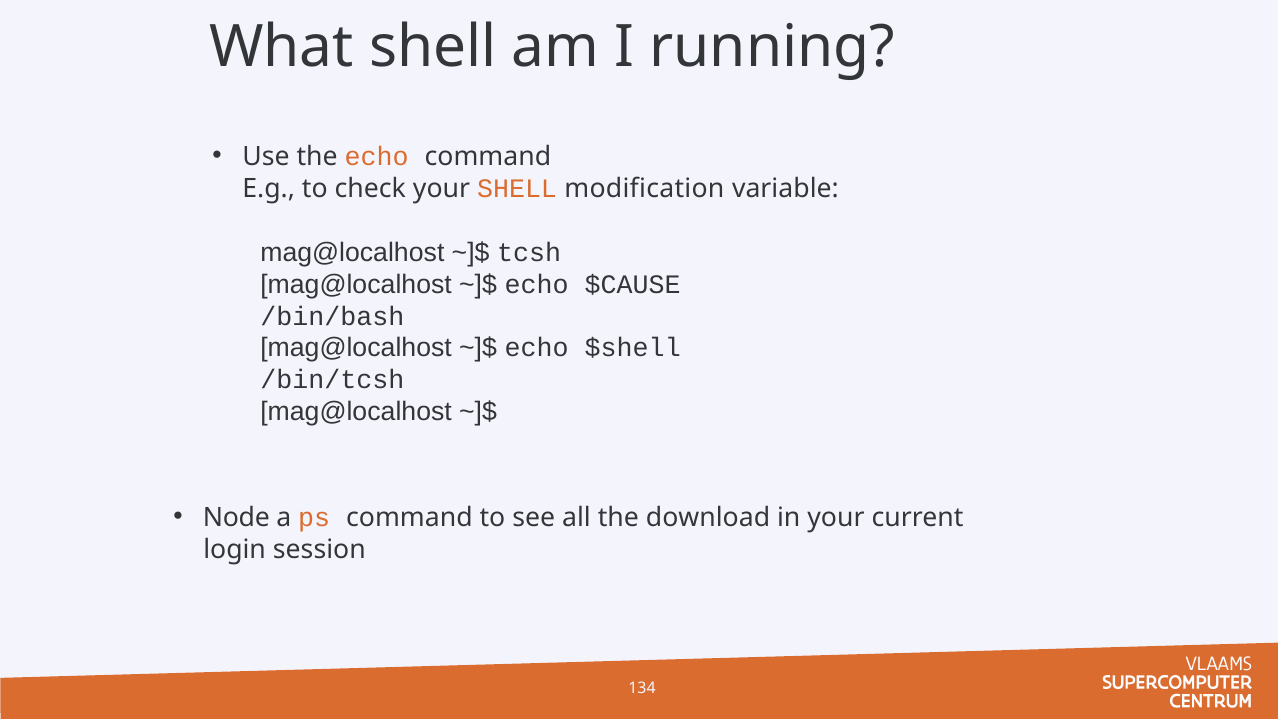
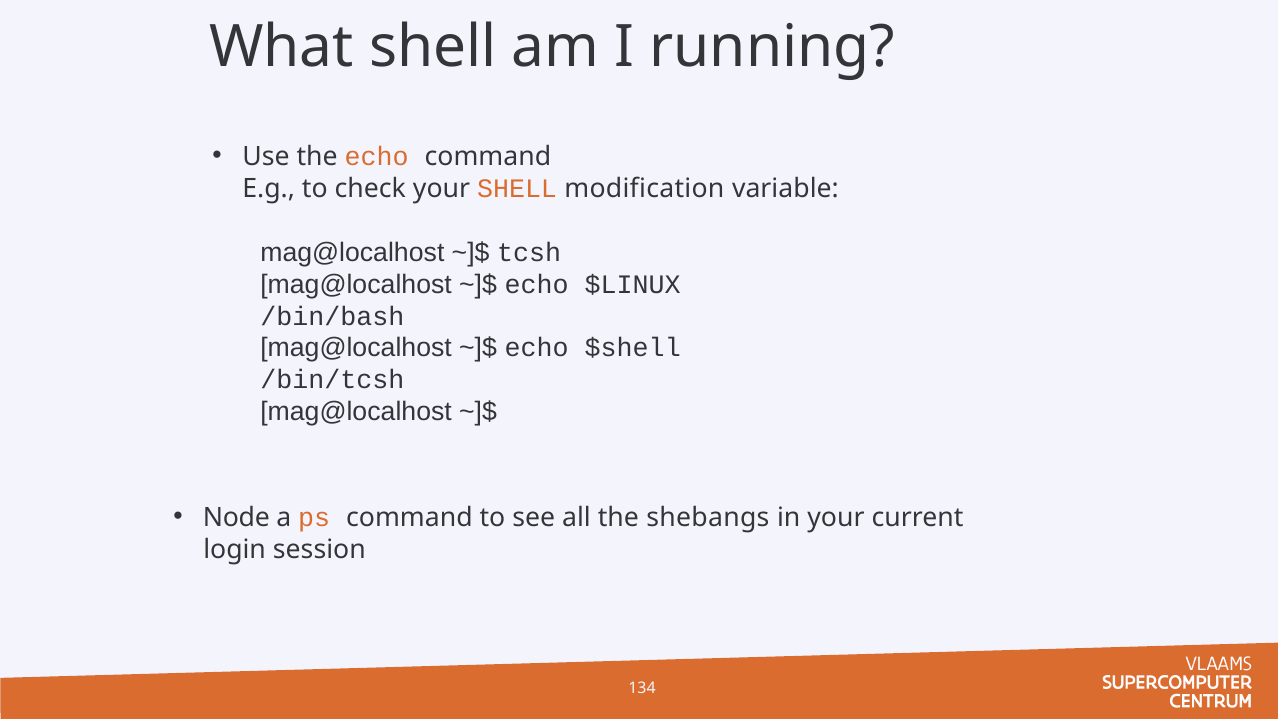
$CAUSE: $CAUSE -> $LINUX (633, 284)
download: download -> shebangs (708, 517)
